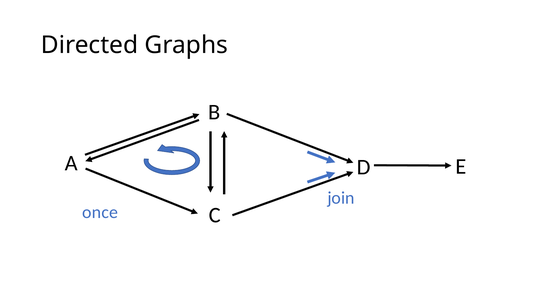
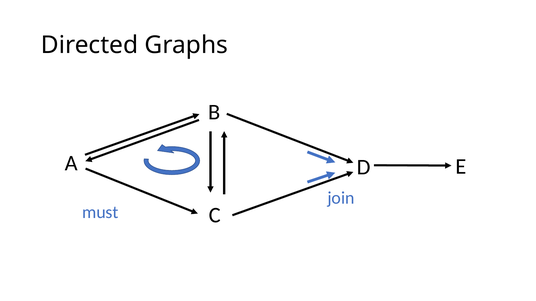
once: once -> must (100, 212)
